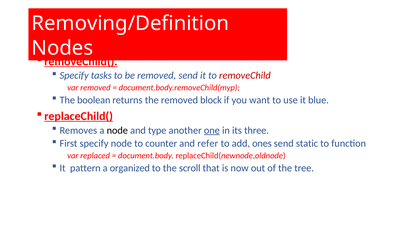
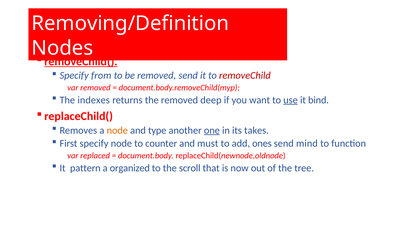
tasks: tasks -> from (101, 76)
boolean: boolean -> indexes (94, 100)
block: block -> deep (211, 100)
use underline: none -> present (291, 100)
blue: blue -> bind (319, 100)
replaceChild( underline: present -> none (79, 116)
node colour: black -> orange (117, 130)
three: three -> takes (257, 130)
refer: refer -> must (208, 144)
static: static -> mind (307, 144)
